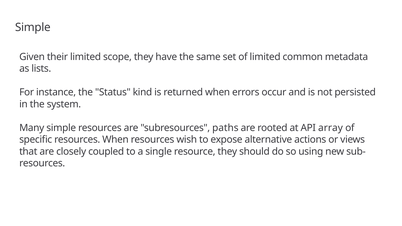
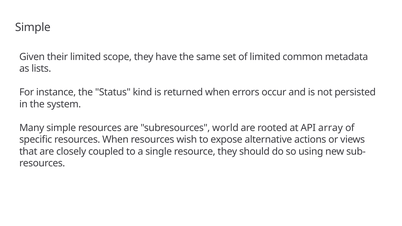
paths: paths -> world (225, 128)
